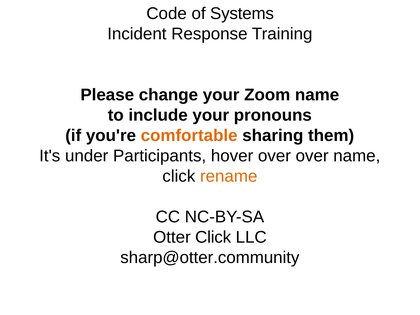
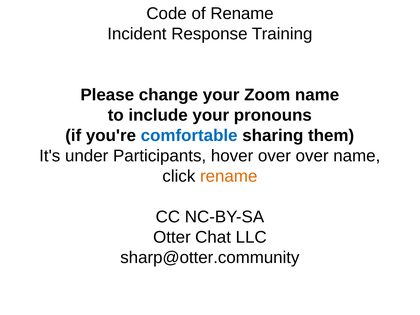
of Systems: Systems -> Rename (242, 14)
comfortable colour: orange -> blue (189, 136)
Otter Click: Click -> Chat (213, 237)
